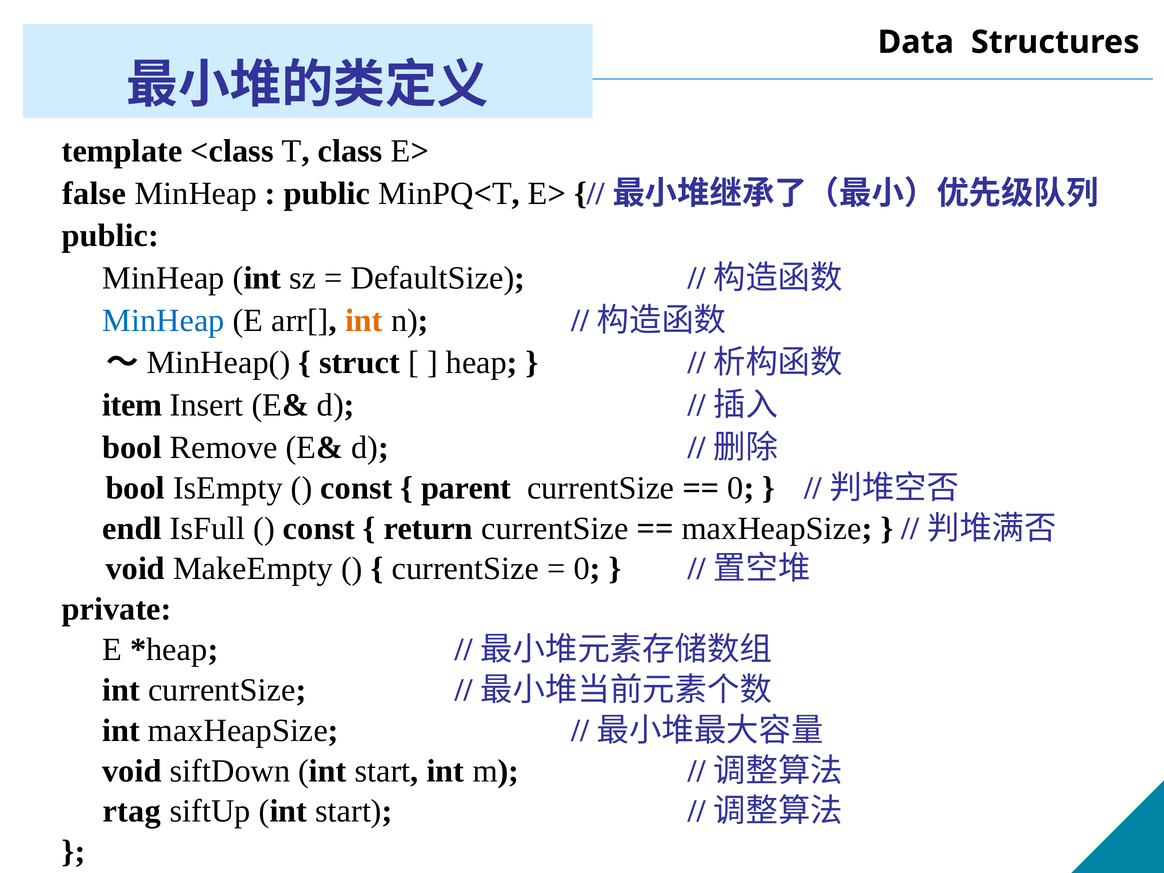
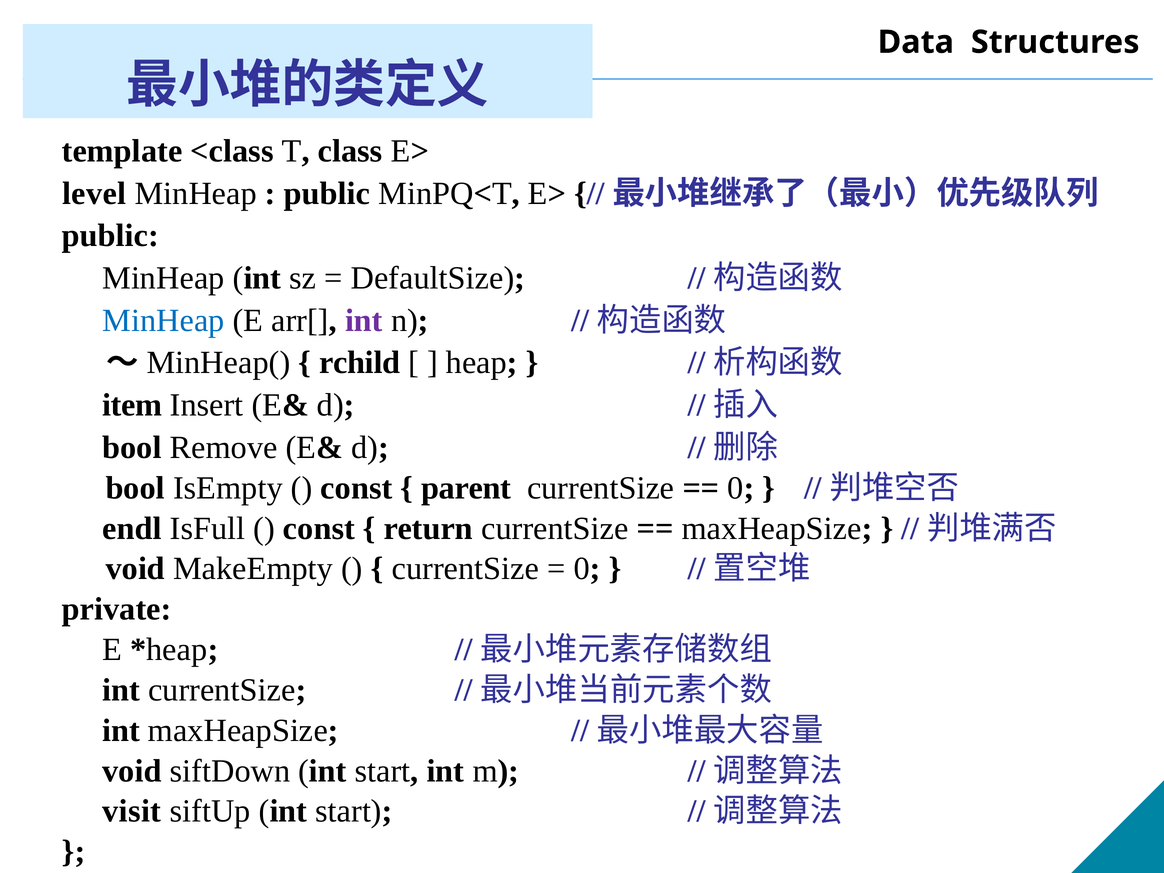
false: false -> level (94, 193)
int colour: orange -> purple (364, 320)
struct: struct -> rchild (360, 363)
rtag: rtag -> visit (132, 811)
